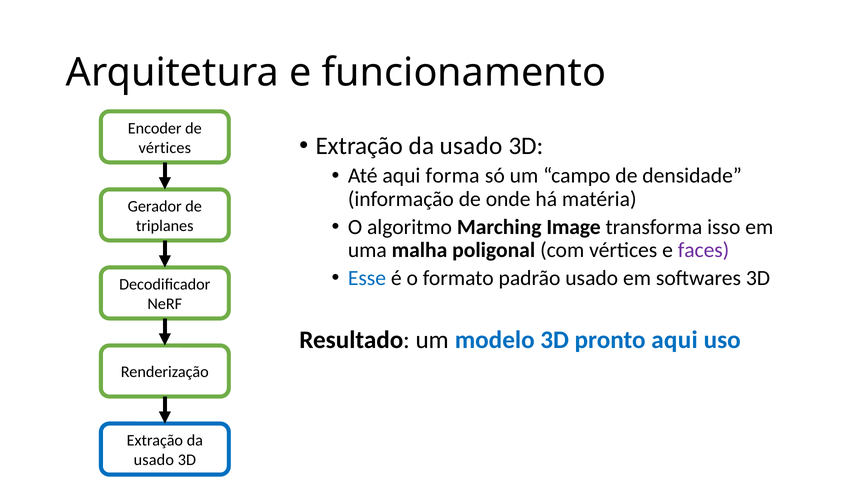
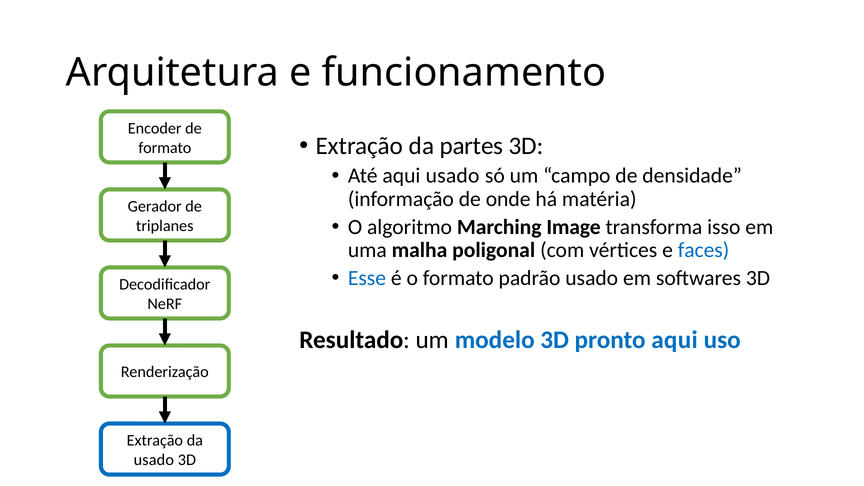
usado: usado -> partes (471, 146)
vértices: vértices -> formato (165, 148)
aqui forma: forma -> usado (453, 176)
faces colour: purple -> blue (704, 250)
